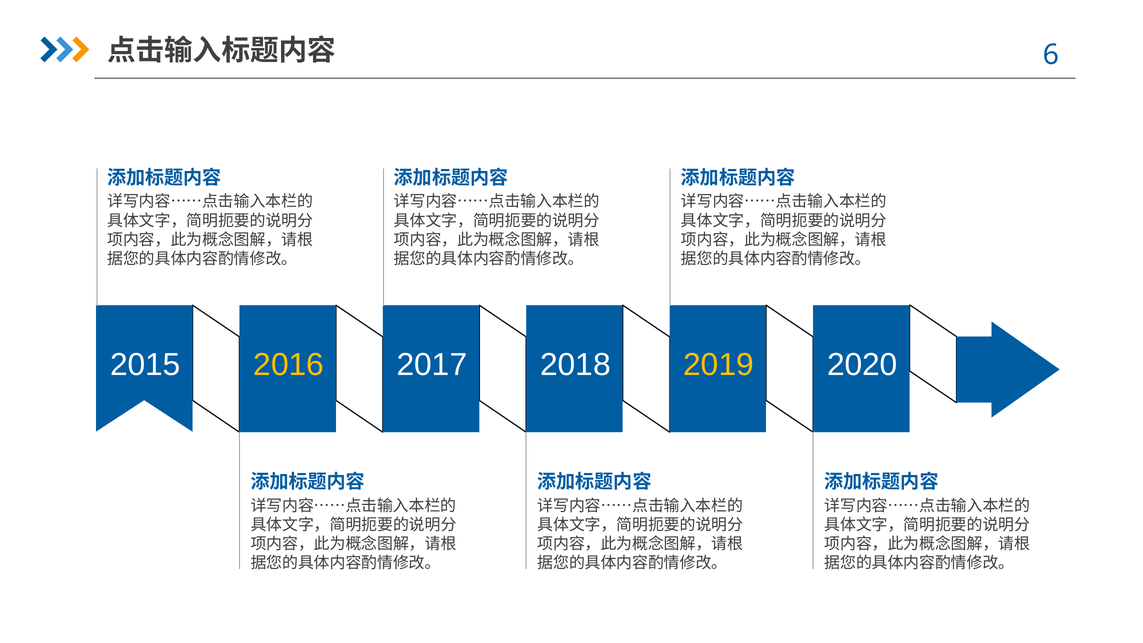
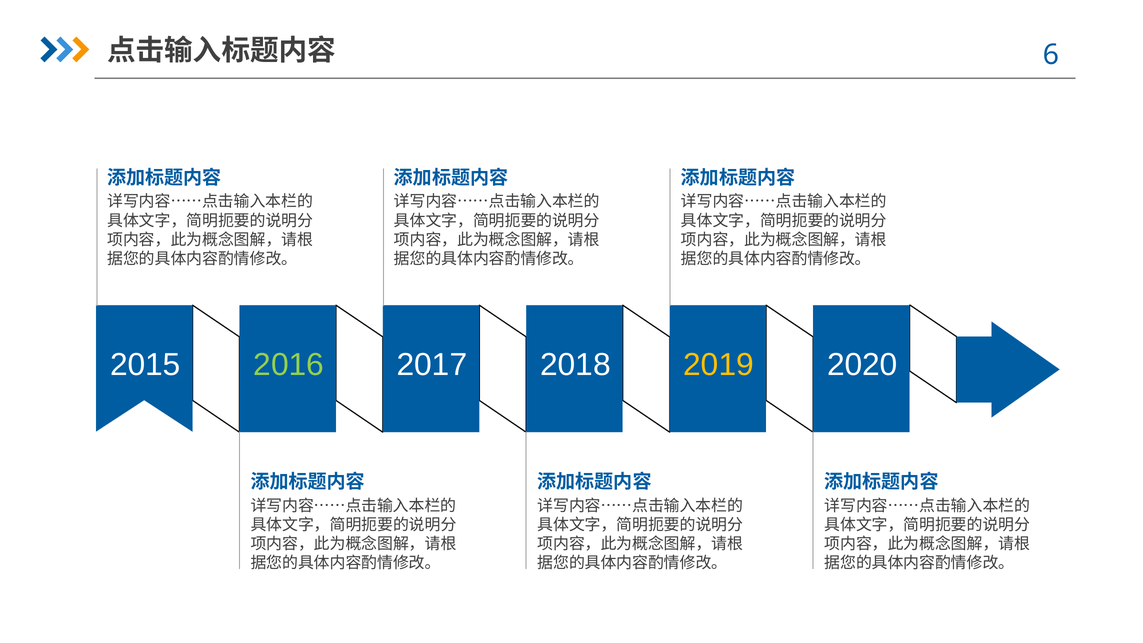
2016 colour: yellow -> light green (289, 365)
